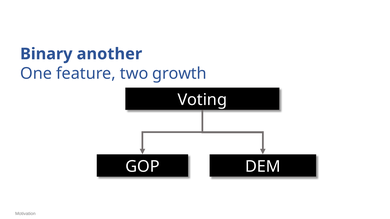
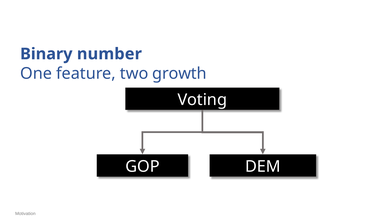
another: another -> number (109, 54)
